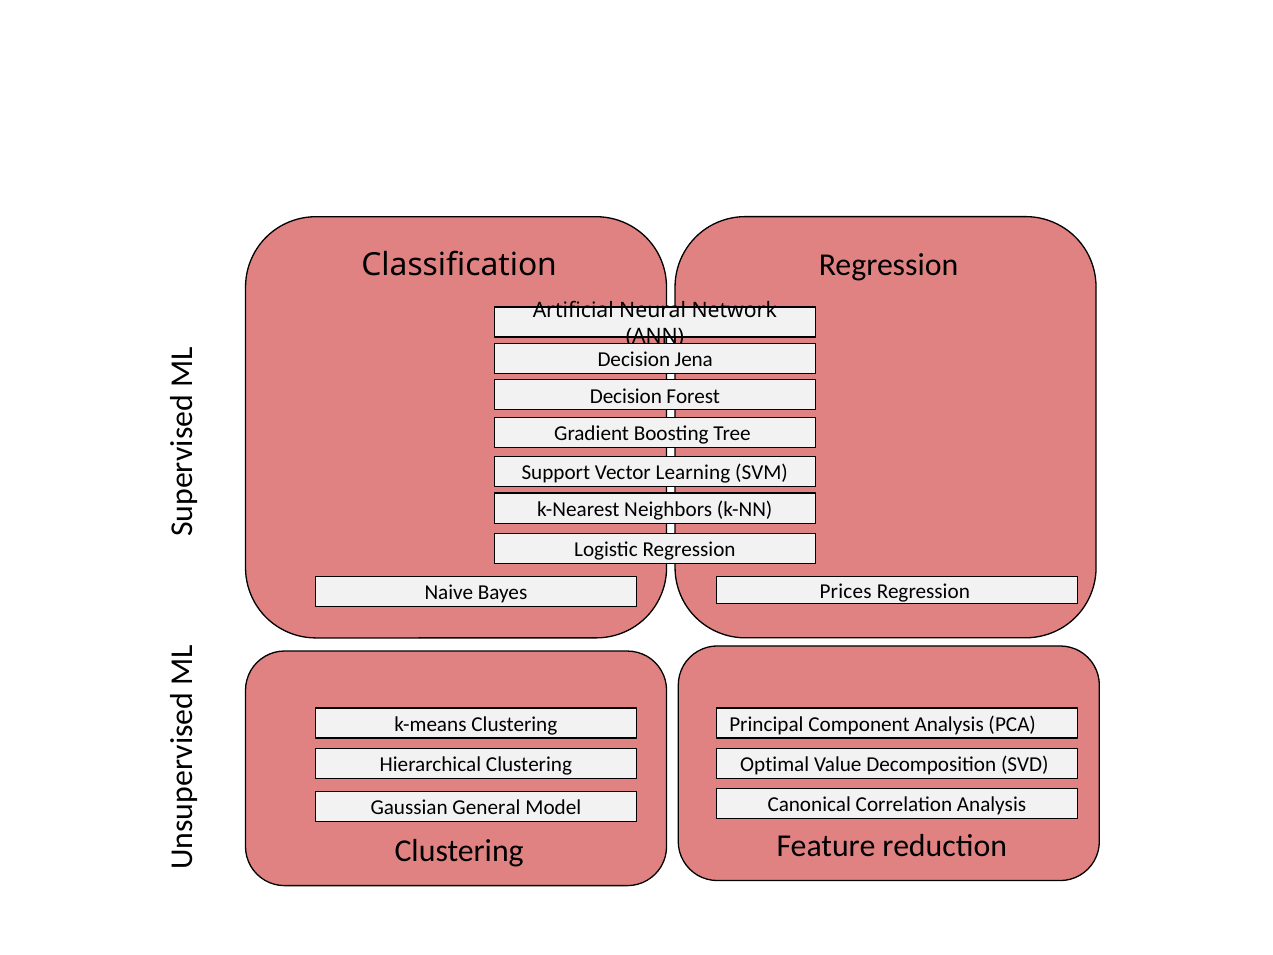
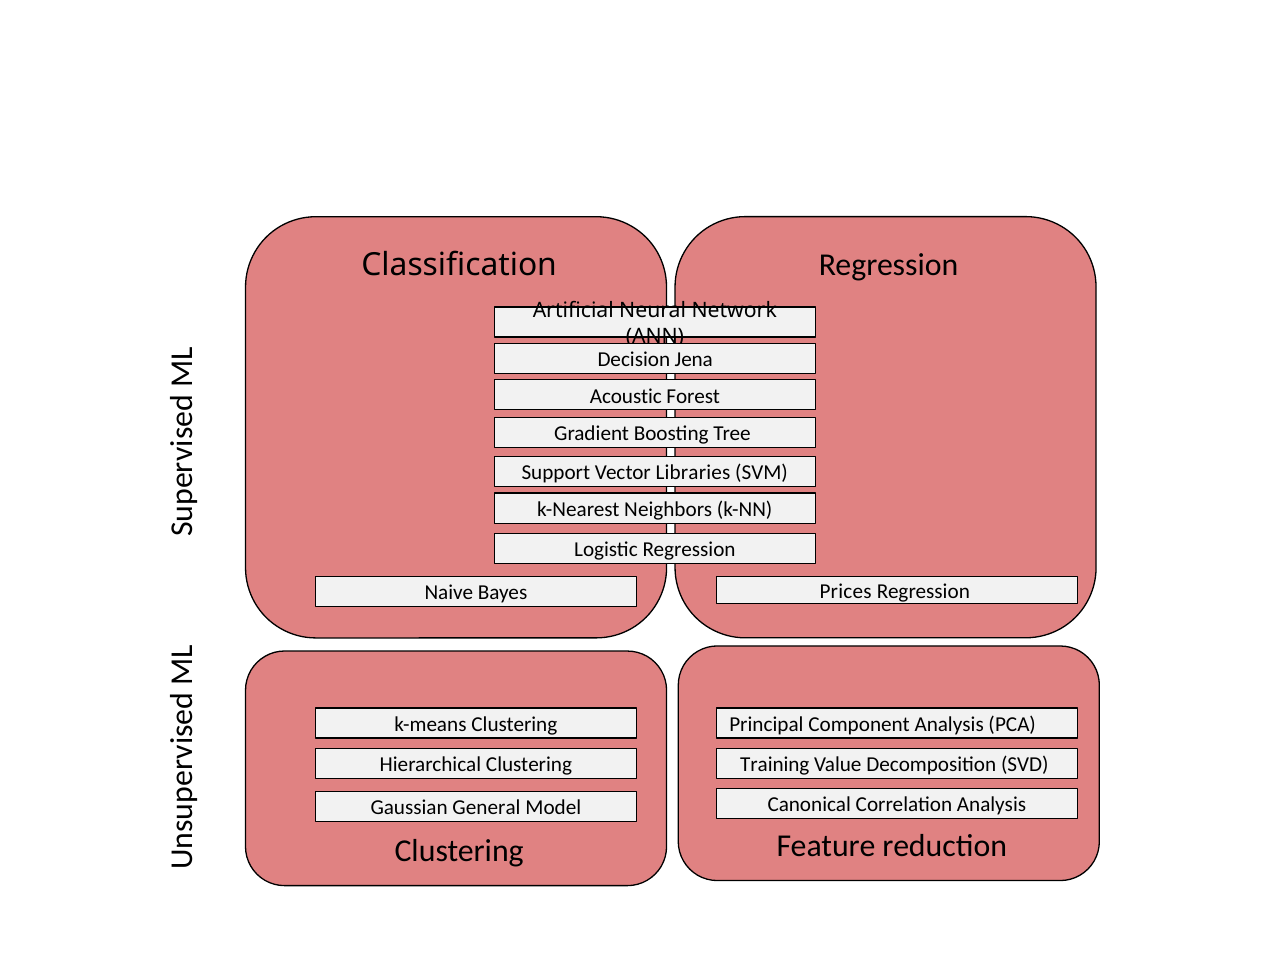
Decision: Decision -> Acoustic (626, 396)
Learning: Learning -> Libraries (693, 473)
Optimal: Optimal -> Training (775, 765)
